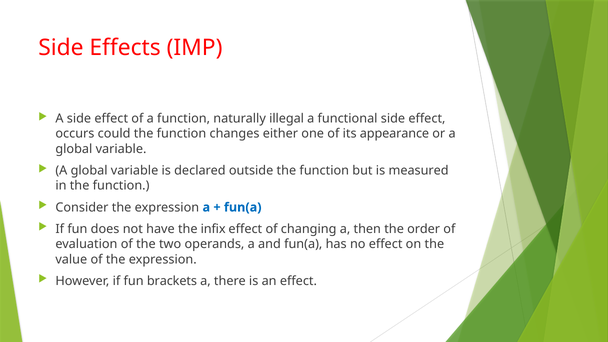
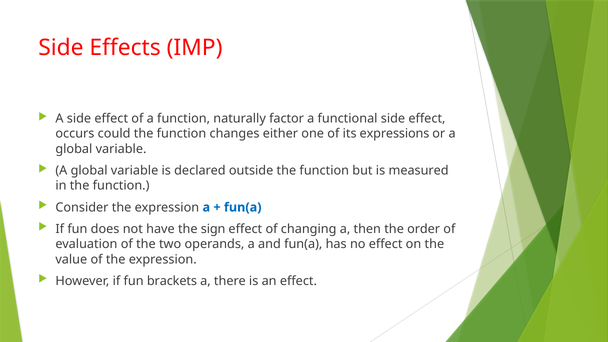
illegal: illegal -> factor (287, 119)
appearance: appearance -> expressions (394, 134)
infix: infix -> sign (213, 229)
